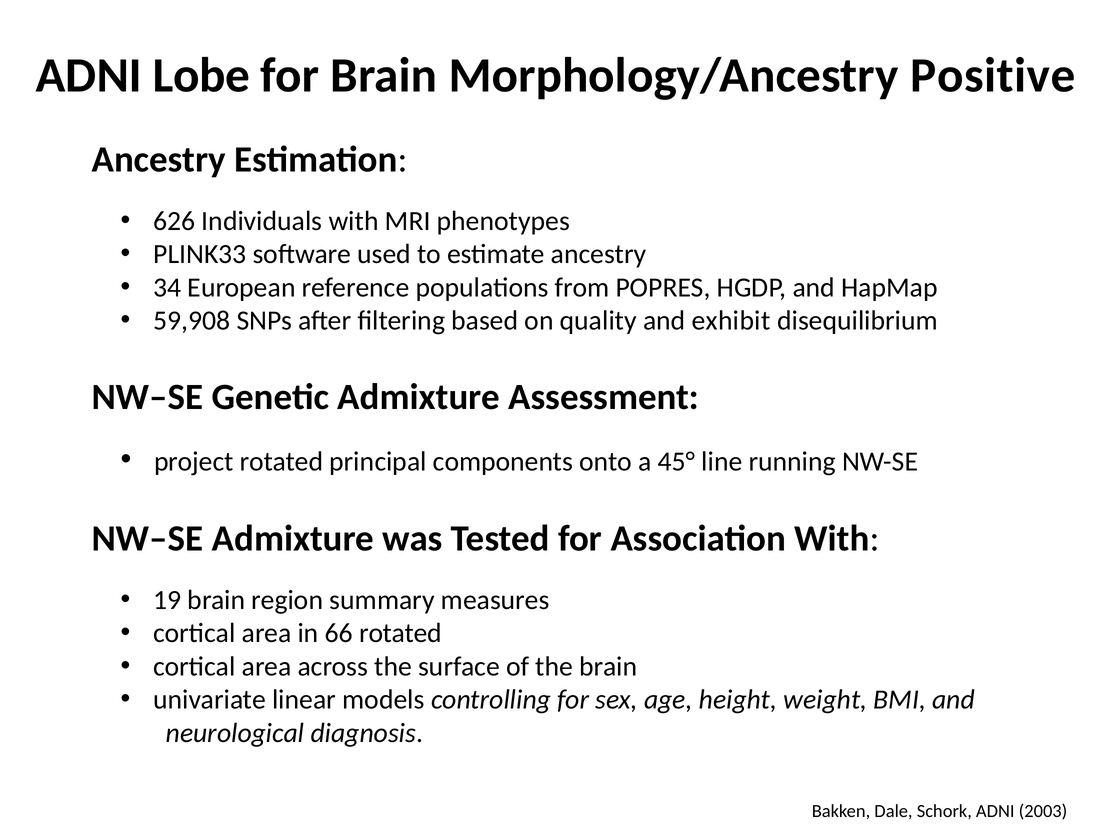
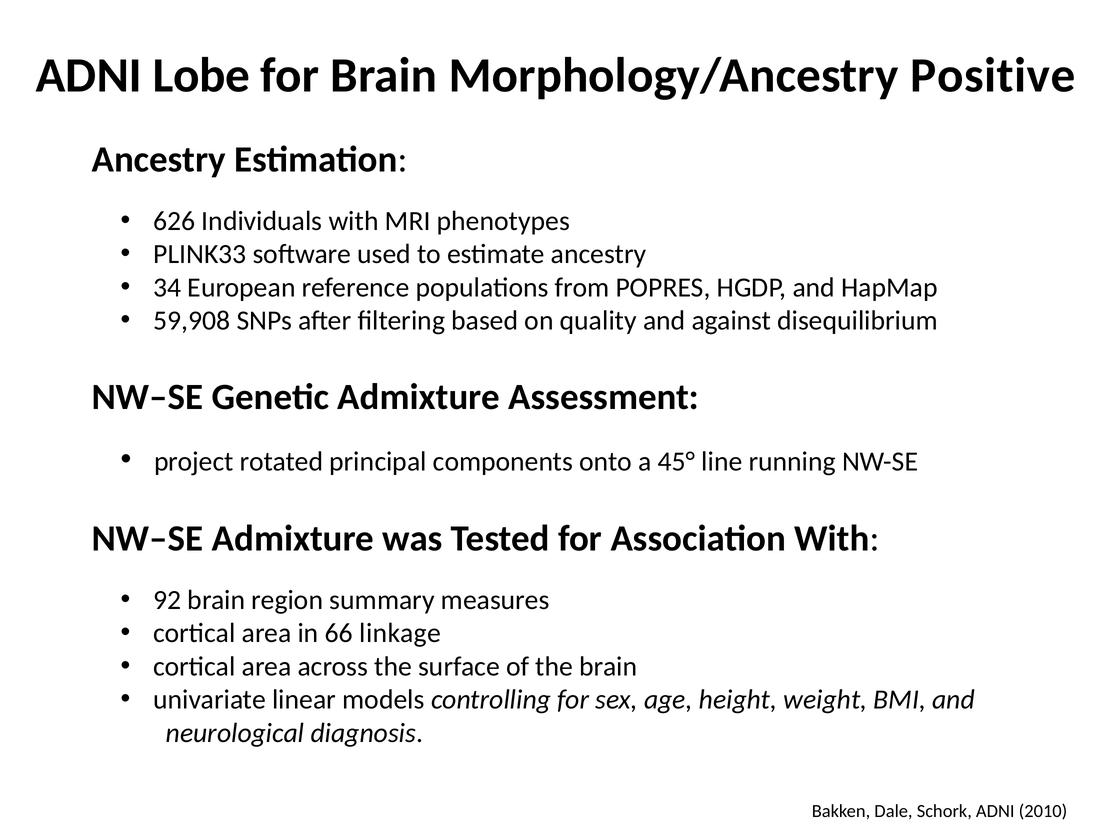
exhibit: exhibit -> against (731, 321)
19: 19 -> 92 (167, 600)
66 rotated: rotated -> linkage (400, 633)
2003: 2003 -> 2010 (1043, 811)
